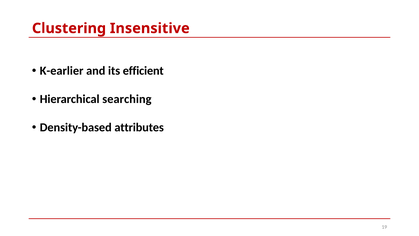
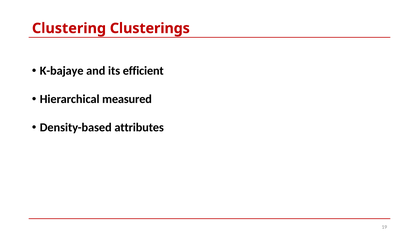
Insensitive: Insensitive -> Clusterings (150, 28)
K-earlier: K-earlier -> K-bajaye (62, 71)
searching: searching -> measured (127, 99)
